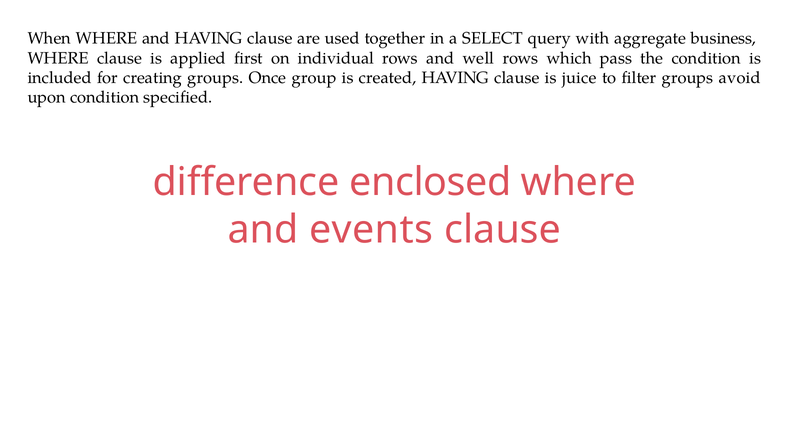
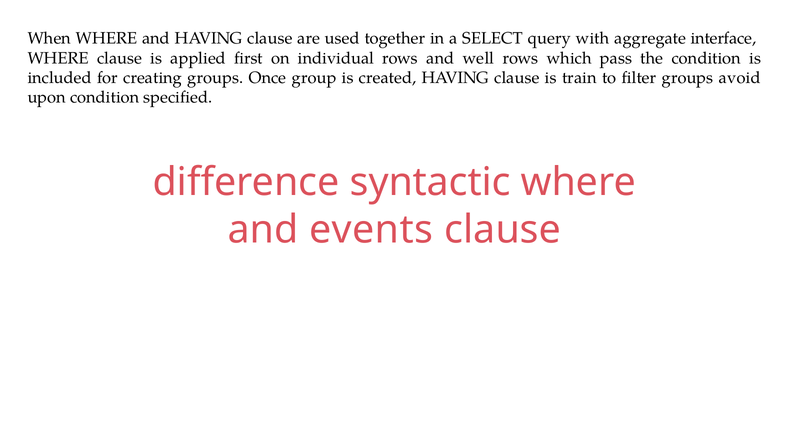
business: business -> interface (724, 38)
juice: juice -> train (579, 78)
enclosed: enclosed -> syntactic (430, 182)
